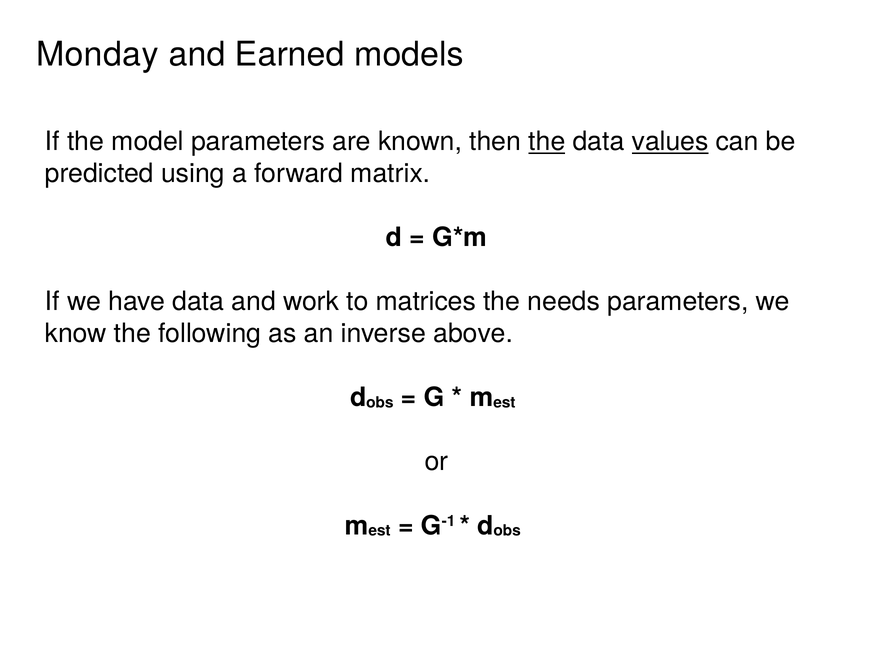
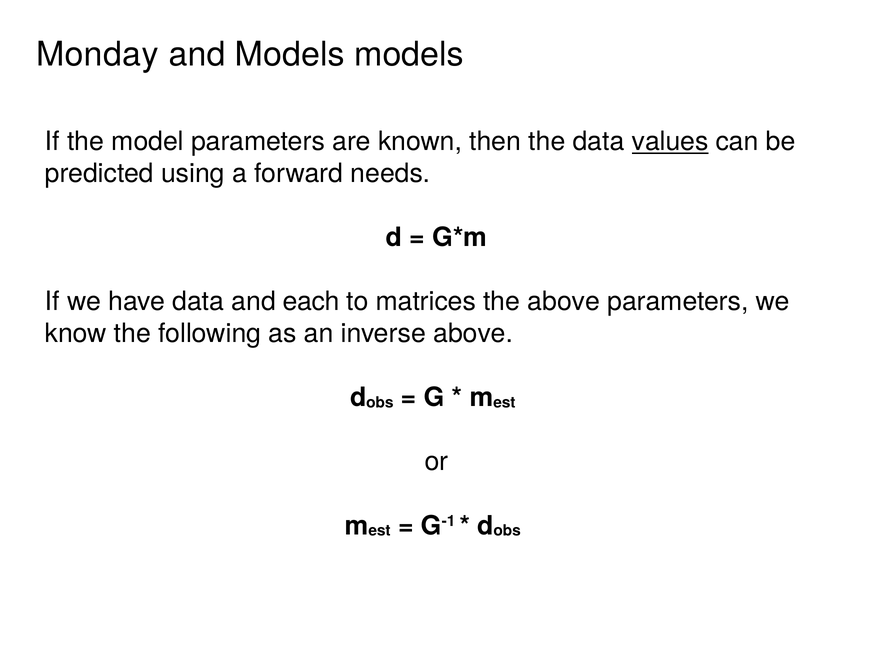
and Earned: Earned -> Models (290, 55)
the underline: present -> none (547, 142)
matrix: matrix -> needs (390, 174)
work: work -> each (311, 302)
the needs: needs -> above (564, 302)
